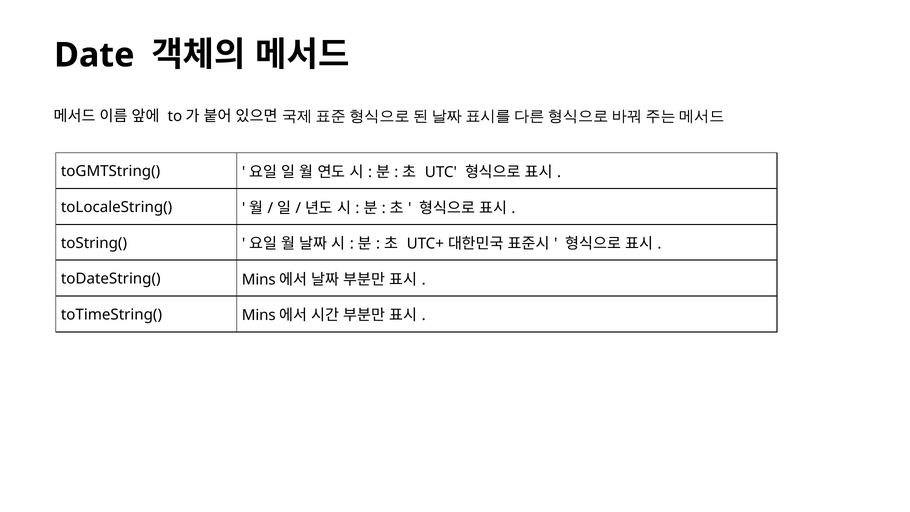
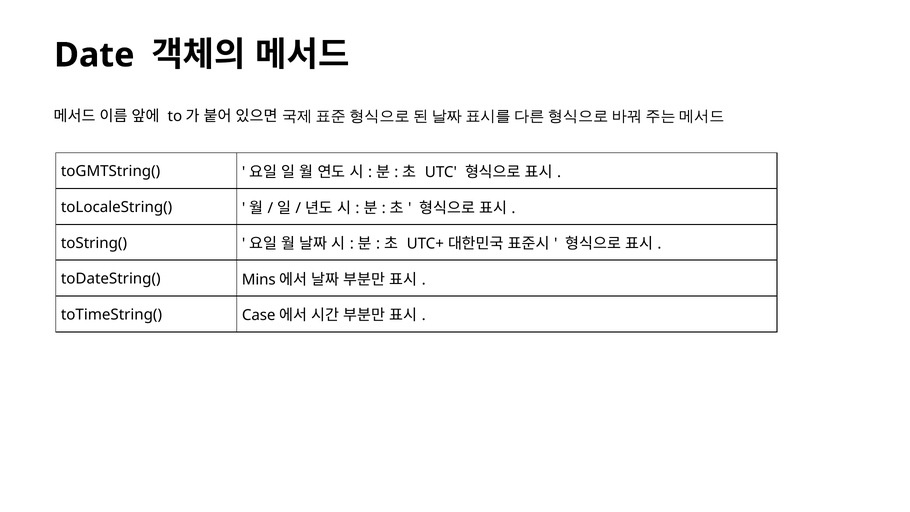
toTimeString( Mins: Mins -> Case (259, 315)
